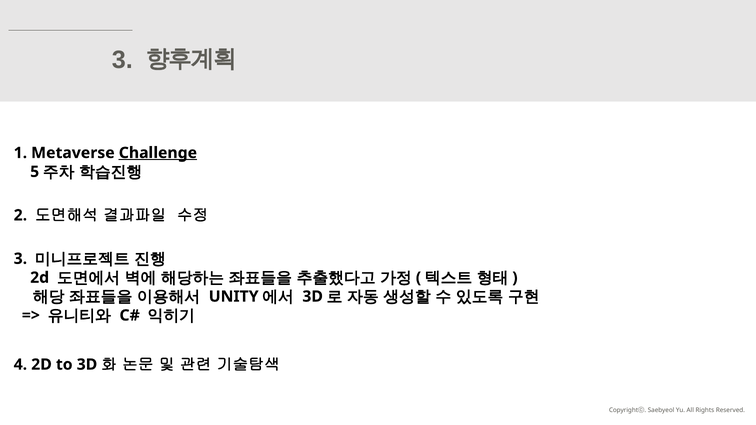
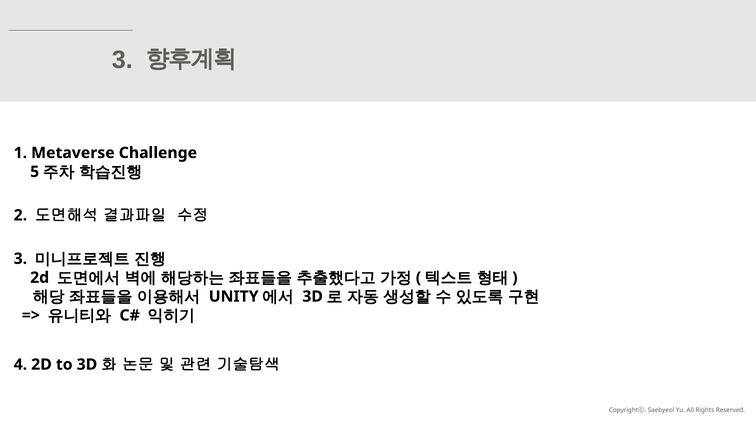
Challenge underline: present -> none (158, 153)
